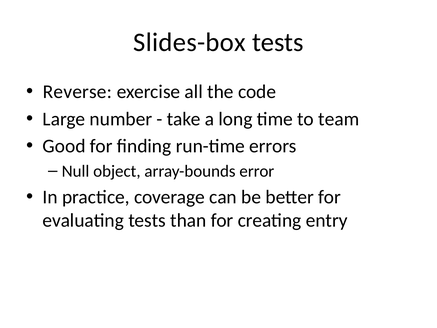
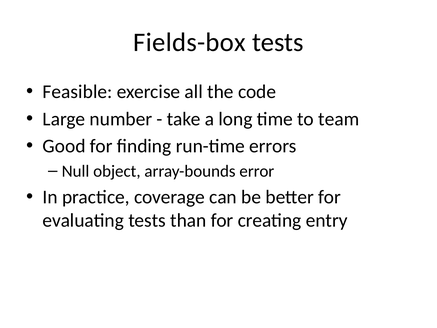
Slides-box: Slides-box -> Fields-box (189, 42)
Reverse: Reverse -> Feasible (78, 92)
